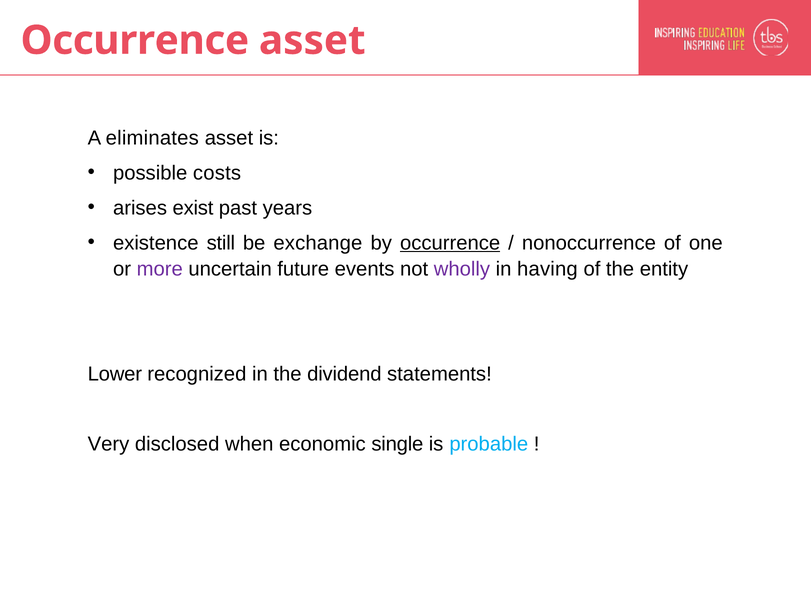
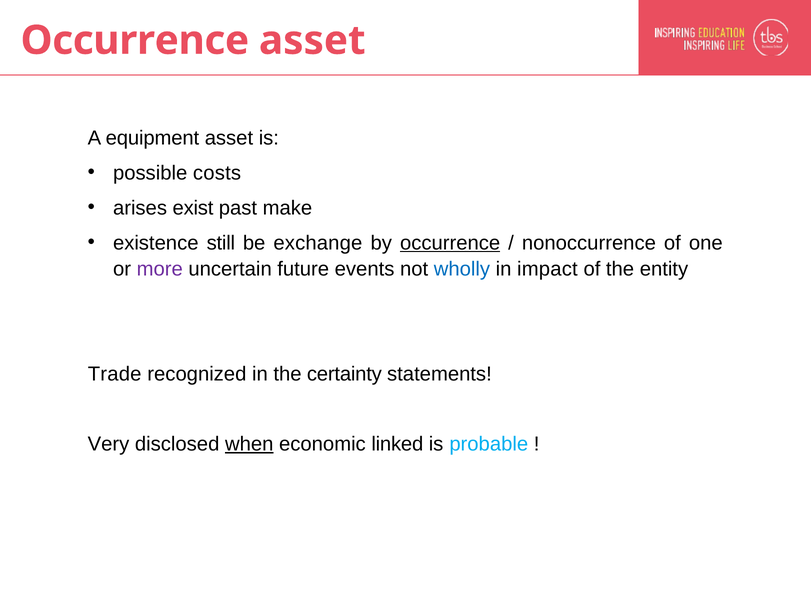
eliminates: eliminates -> equipment (152, 138)
years: years -> make (287, 208)
wholly colour: purple -> blue (462, 269)
having: having -> impact (547, 269)
Lower: Lower -> Trade (115, 374)
dividend: dividend -> certainty (344, 374)
when underline: none -> present (249, 444)
single: single -> linked (397, 444)
